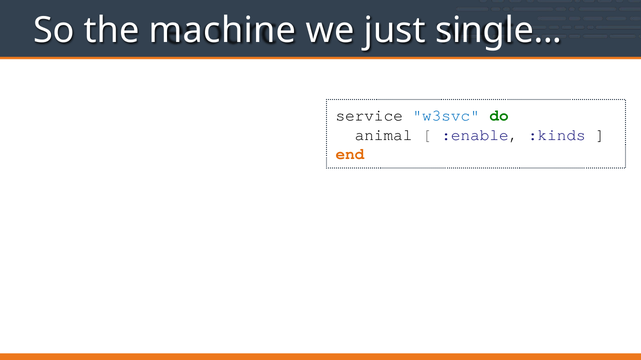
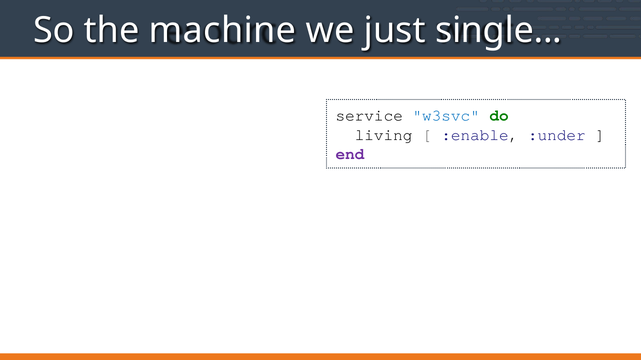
animal: animal -> living (384, 135)
:kinds: :kinds -> :under (557, 135)
end colour: orange -> purple (350, 154)
